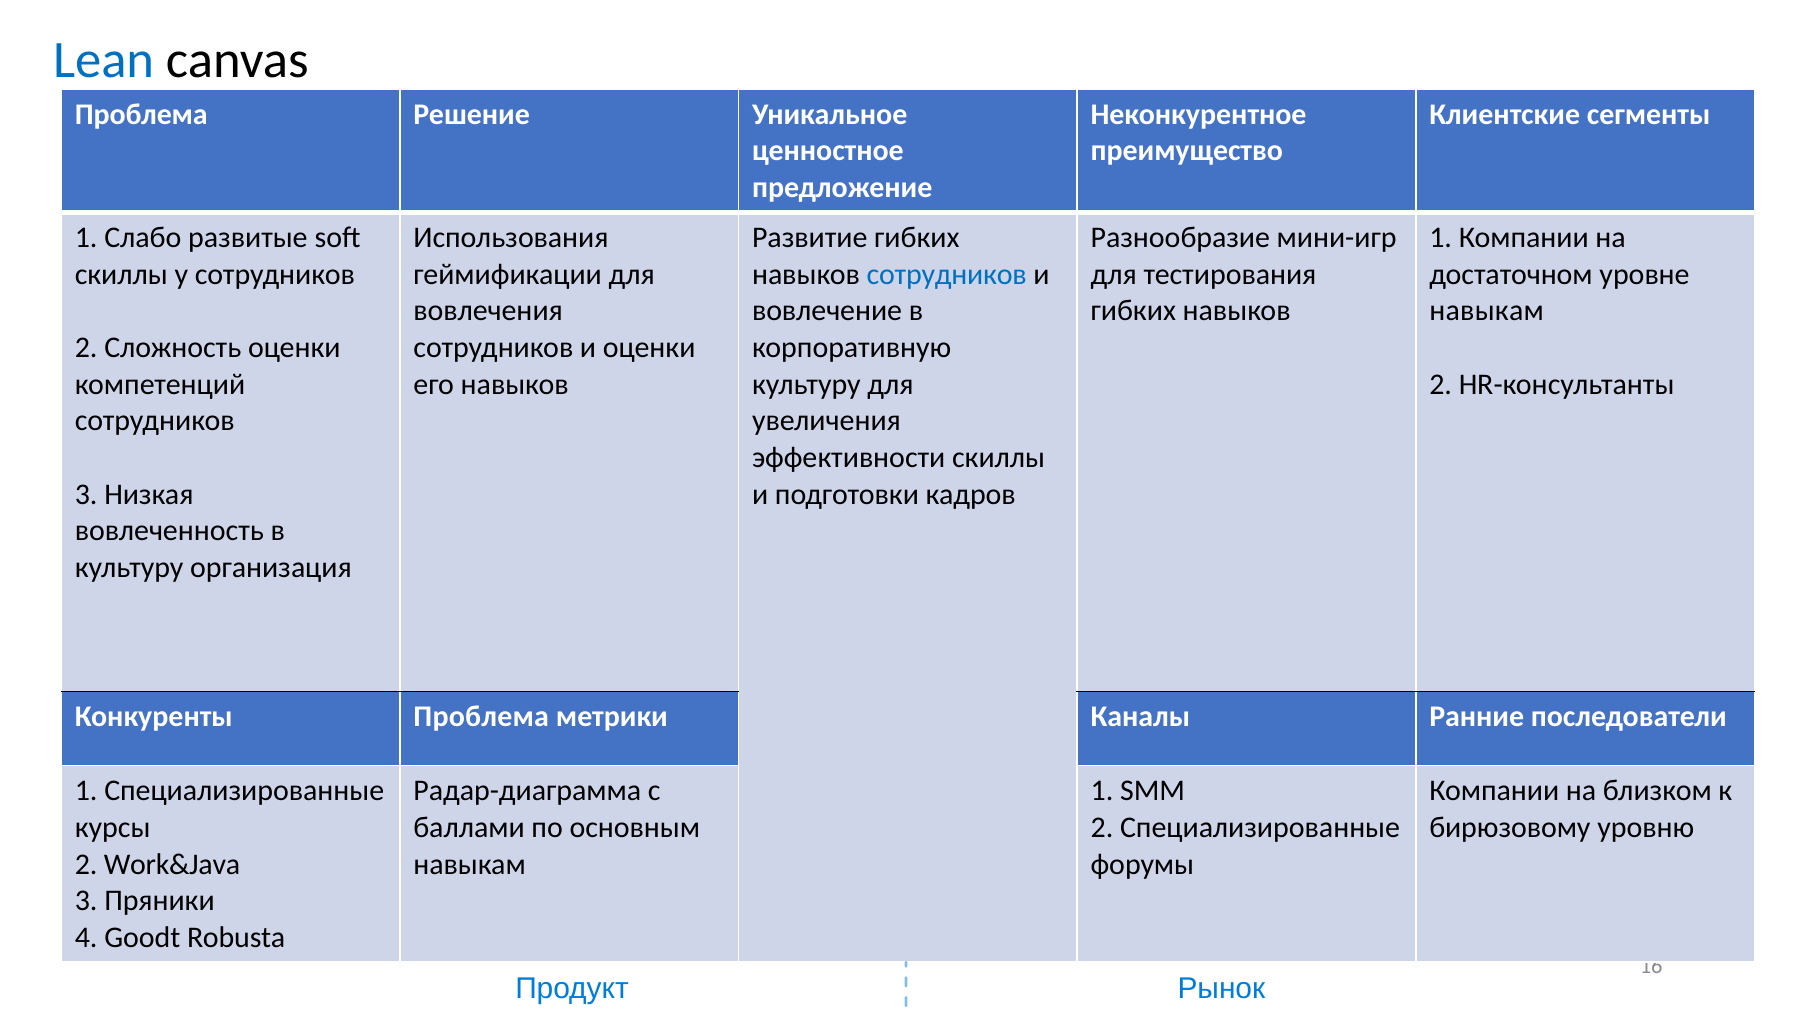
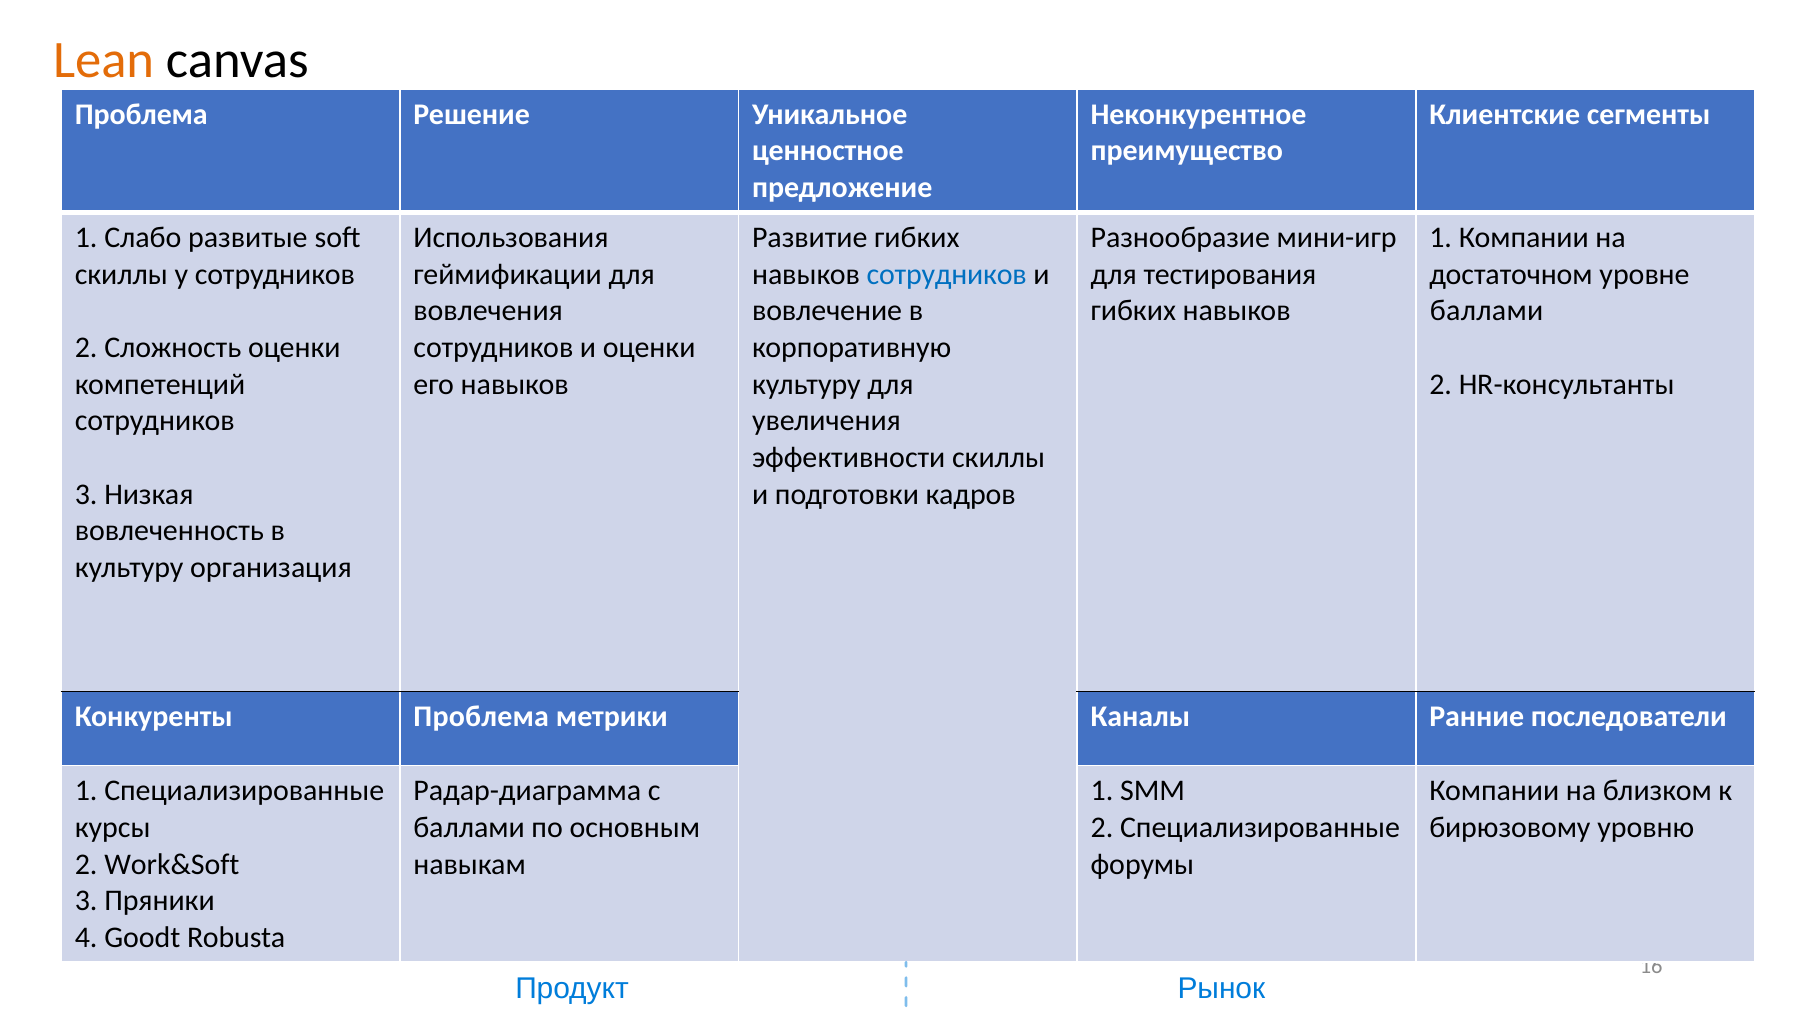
Lean colour: blue -> orange (104, 60)
навыкам: навыкам -> баллами (1487, 311)
Work&Java: Work&Java -> Work&Soft (172, 865)
